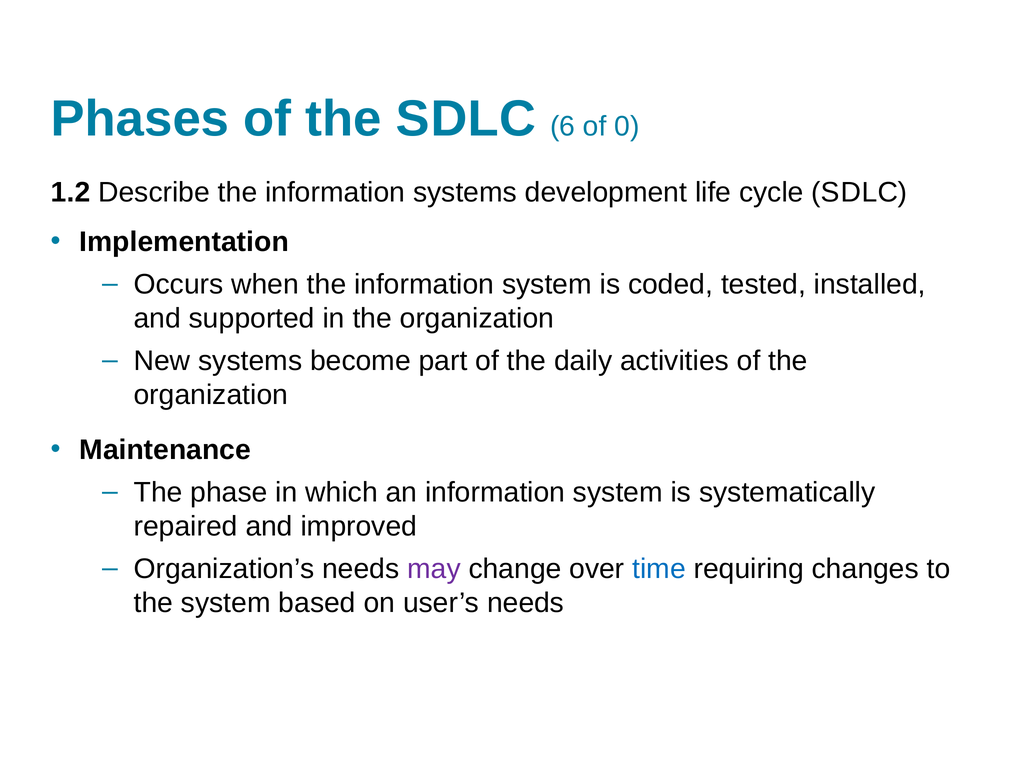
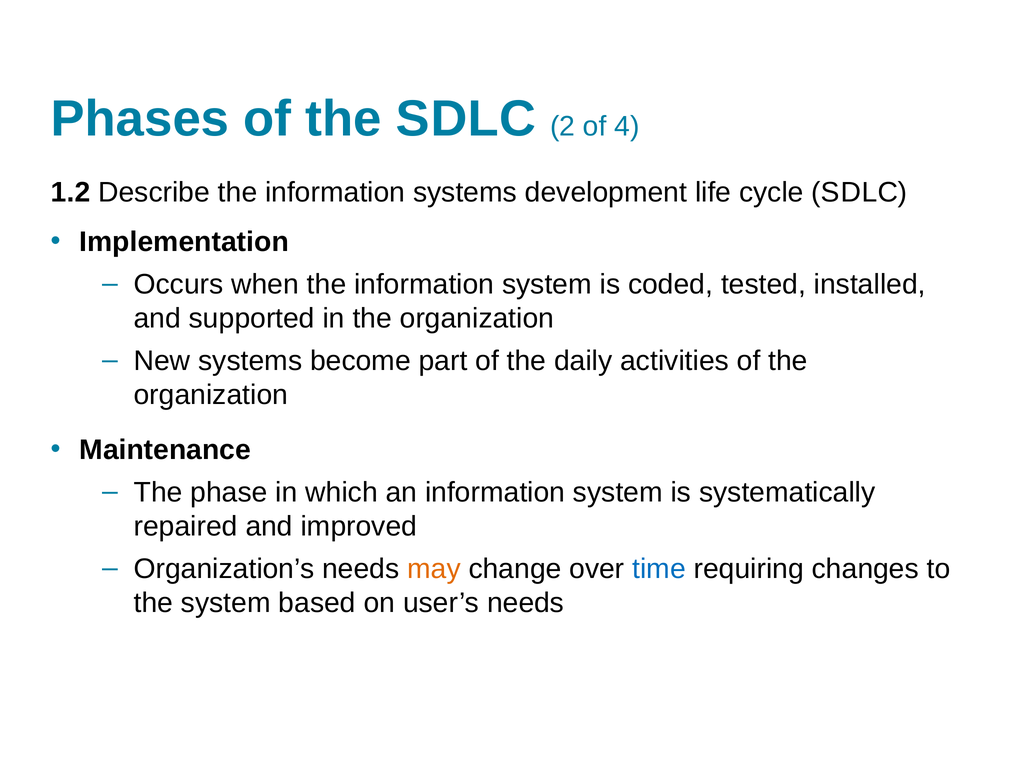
6: 6 -> 2 (563, 127)
0: 0 -> 4 (627, 127)
may colour: purple -> orange (434, 569)
